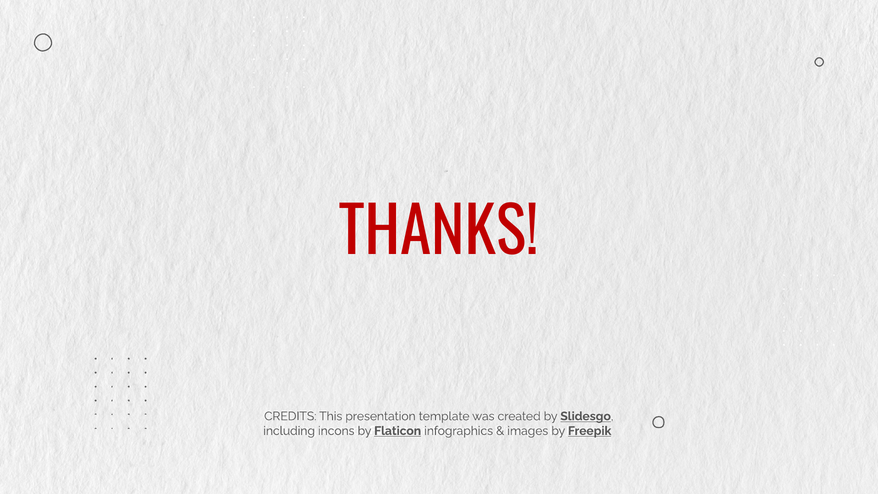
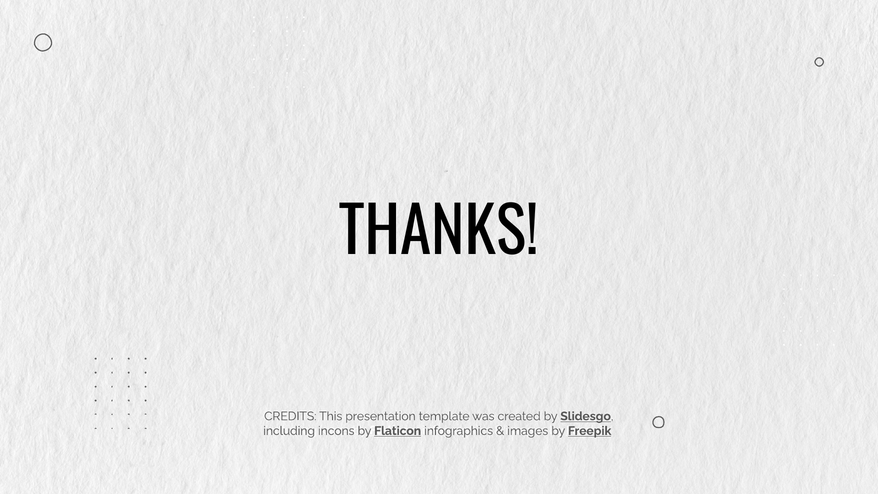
THANKS colour: red -> black (439, 233)
